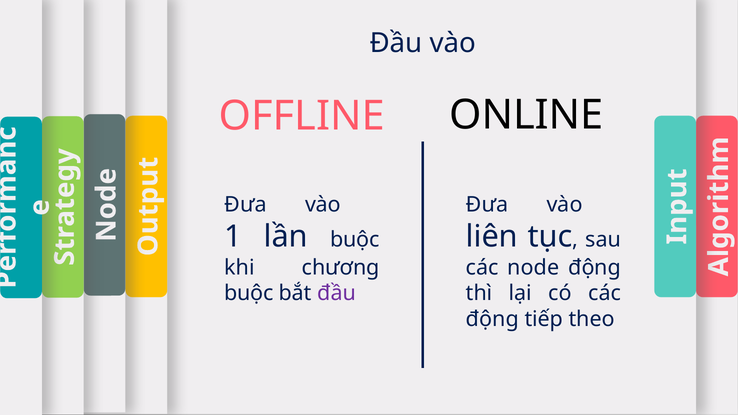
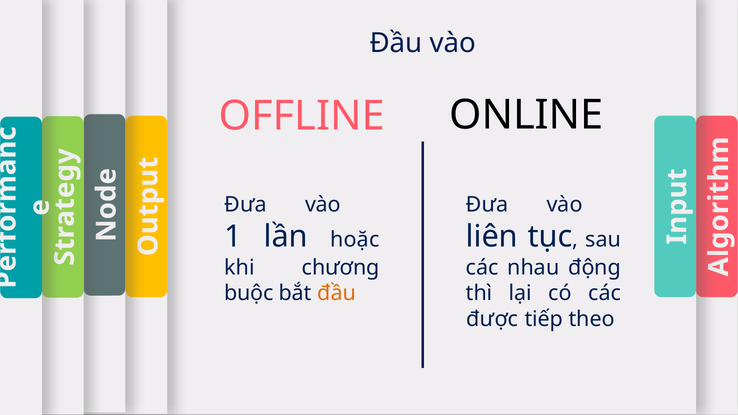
lần buộc: buộc -> hoặc (355, 240)
node: node -> nhau (533, 267)
đầu colour: purple -> orange (337, 293)
động: động -> được (492, 319)
